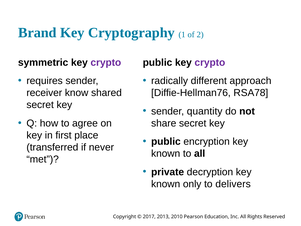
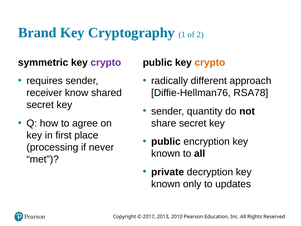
crypto colour: purple -> orange (210, 62)
transferred: transferred -> processing (52, 147)
delivers: delivers -> updates (233, 184)
